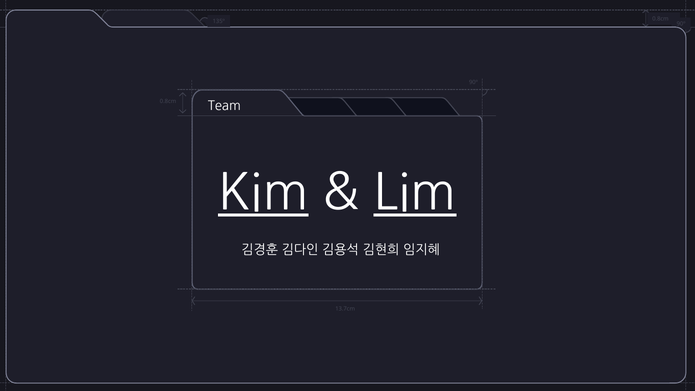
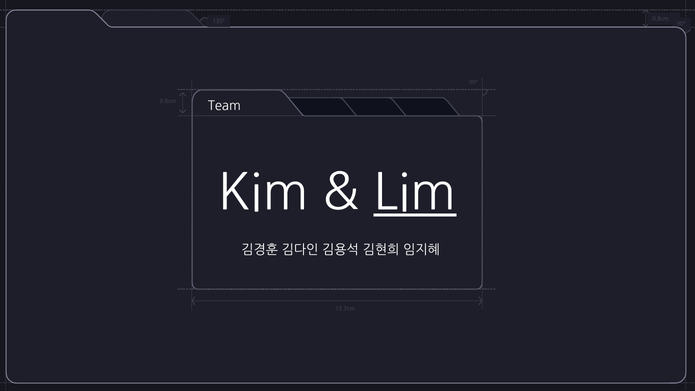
Kim underline: present -> none (263, 193)
